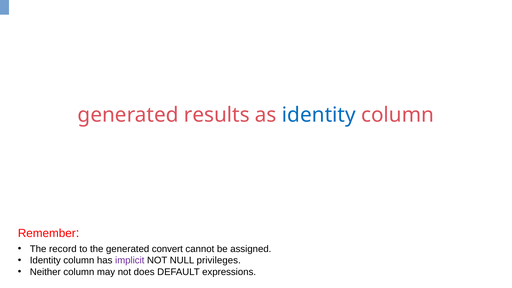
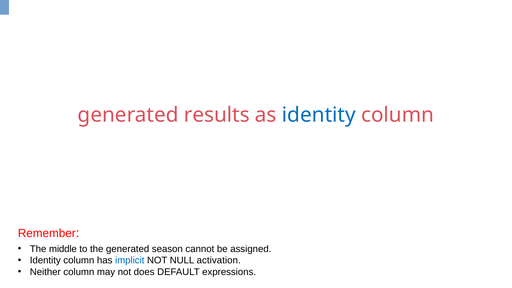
record: record -> middle (63, 249)
convert: convert -> season (167, 249)
implicit colour: purple -> blue (130, 260)
privileges: privileges -> activation (219, 260)
